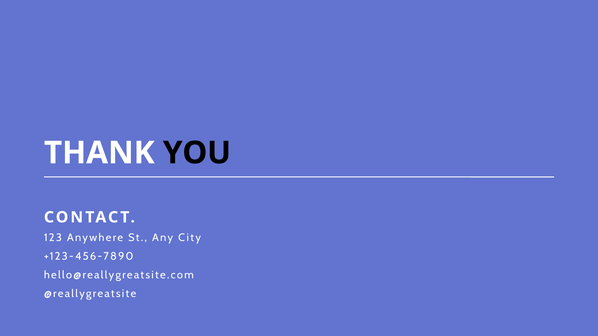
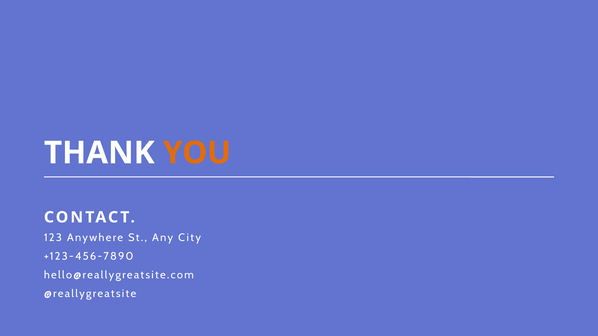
YOU colour: black -> orange (197, 153)
